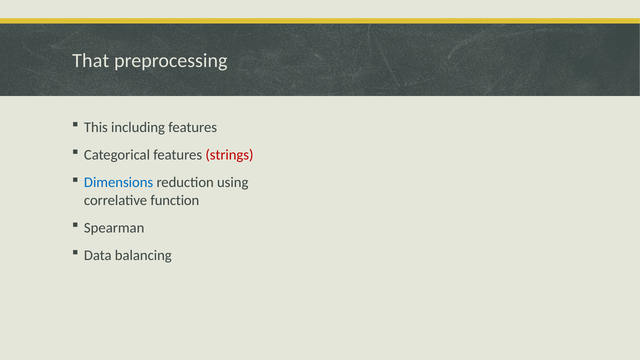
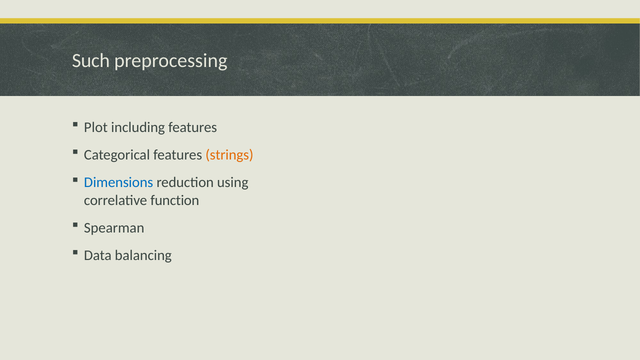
That: That -> Such (91, 60)
This: This -> Plot (96, 127)
strings colour: red -> orange (229, 155)
